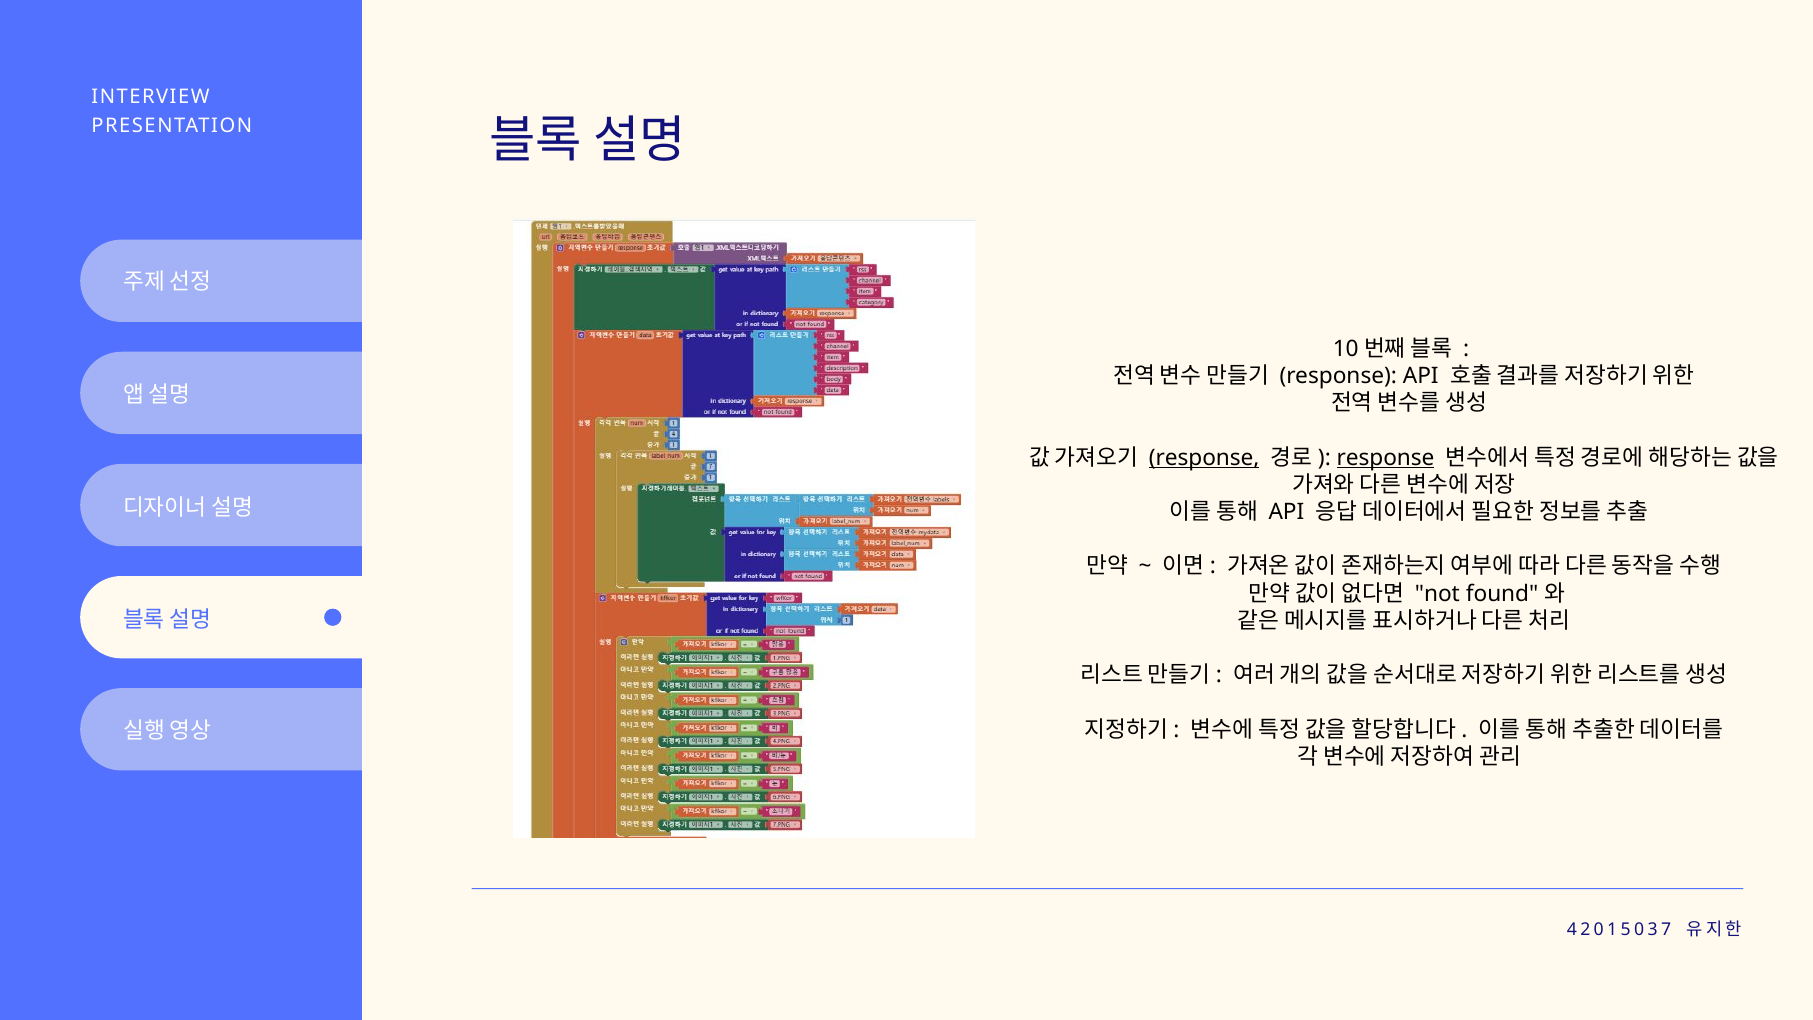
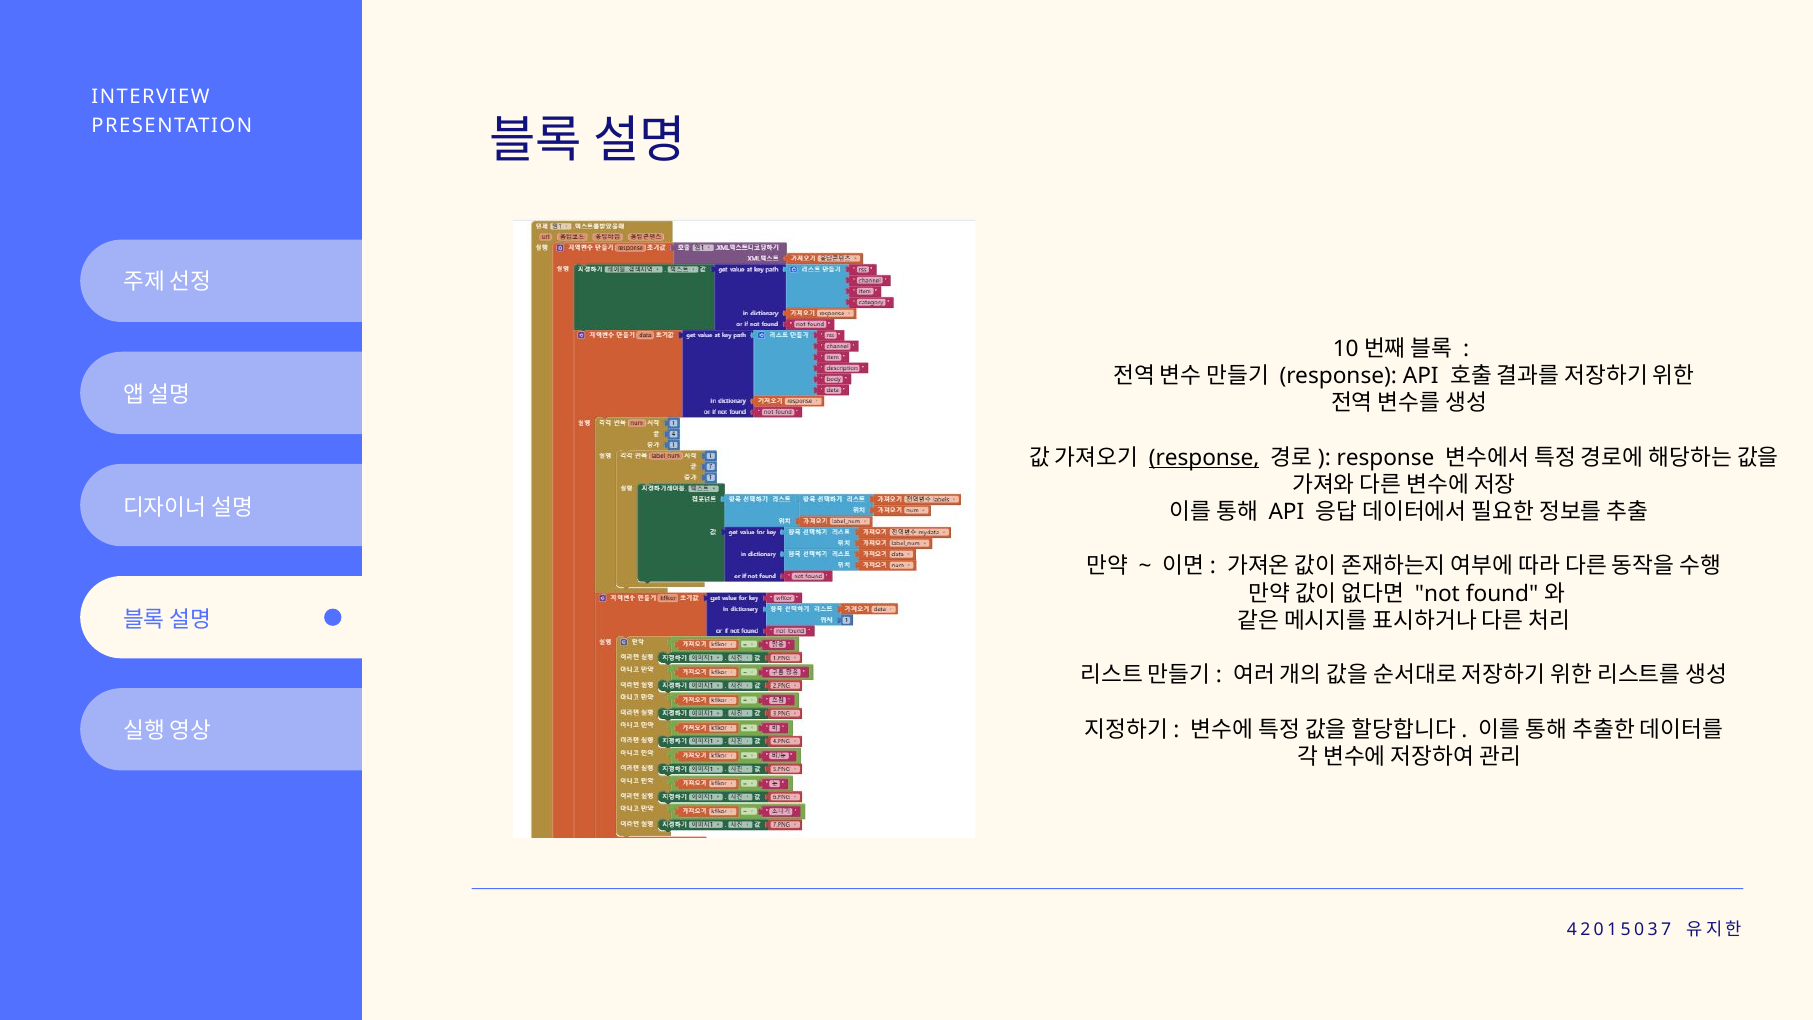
response underline: present -> none (1386, 458)
